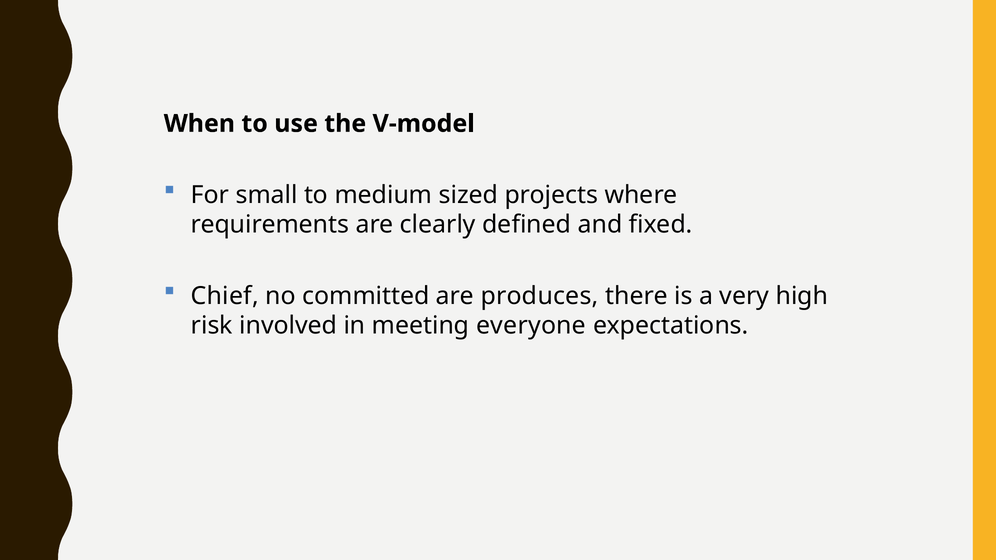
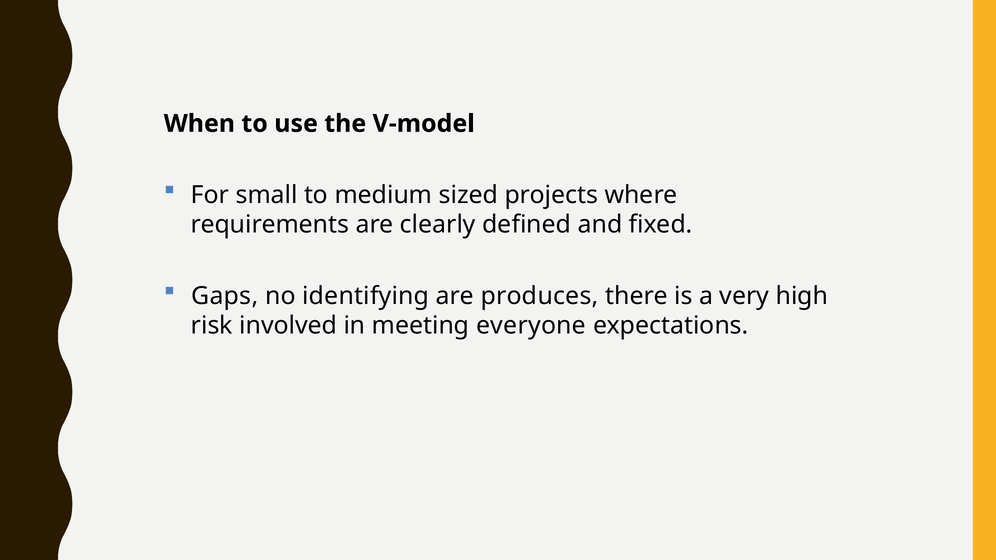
Chief: Chief -> Gaps (225, 296)
committed: committed -> identifying (366, 296)
